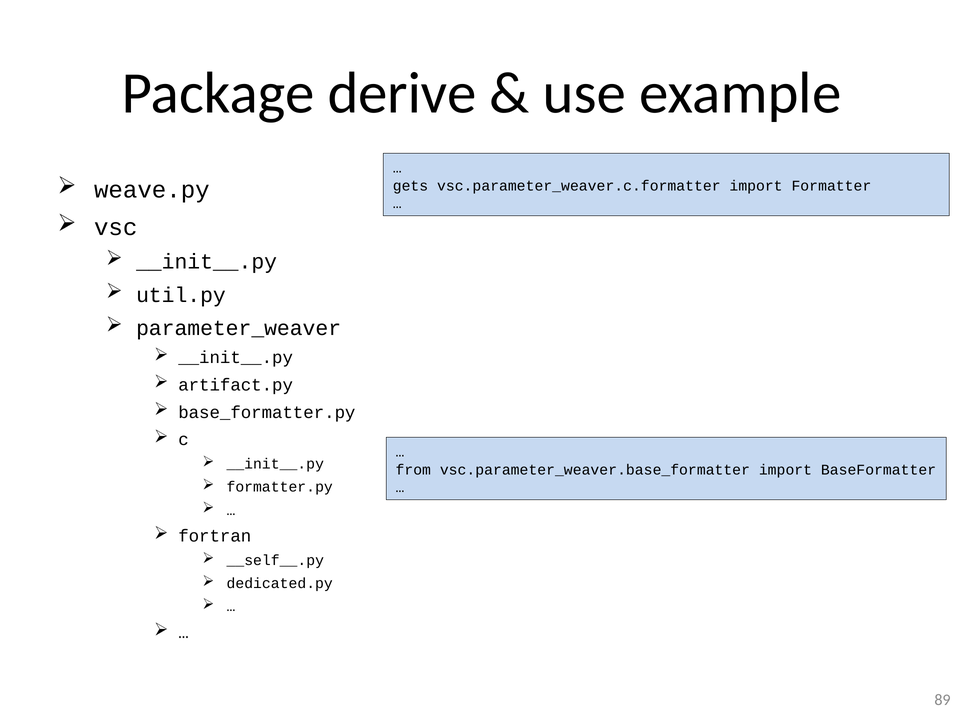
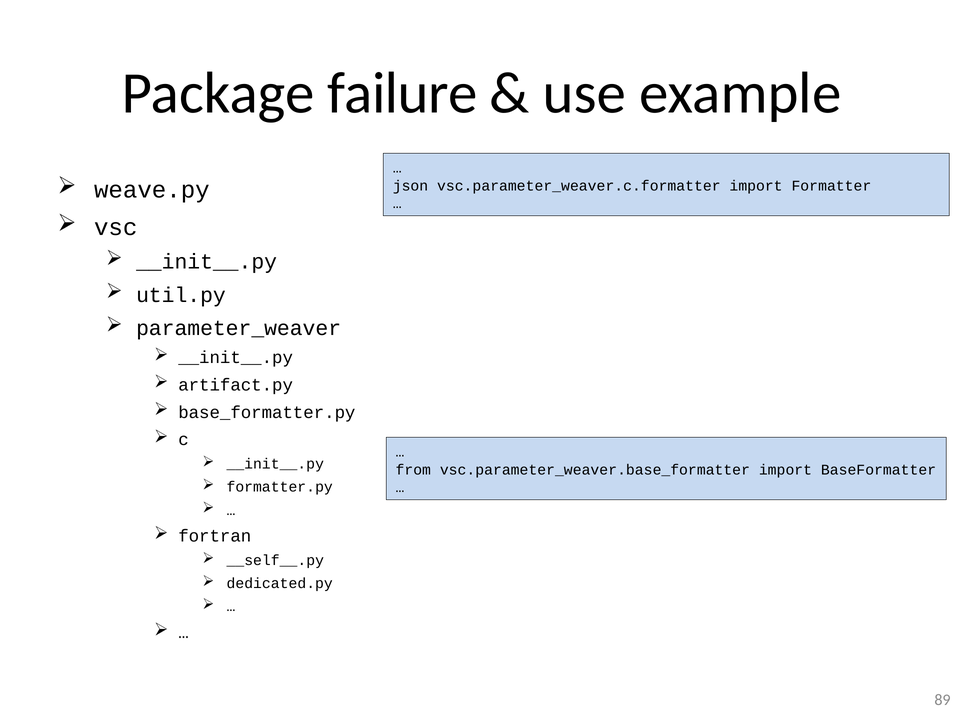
derive: derive -> failure (402, 93)
gets: gets -> json (410, 186)
